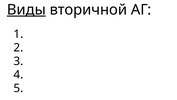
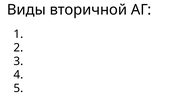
Виды underline: present -> none (26, 10)
